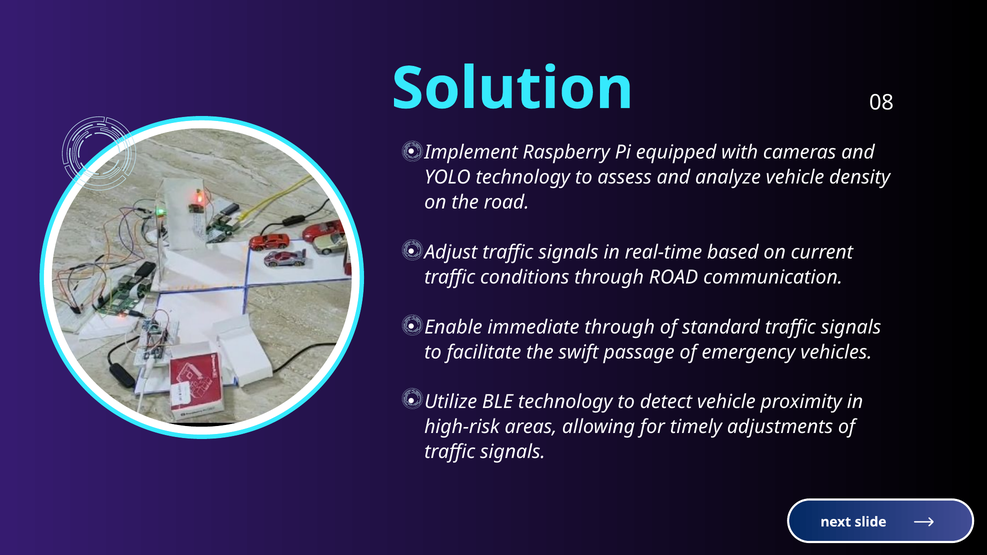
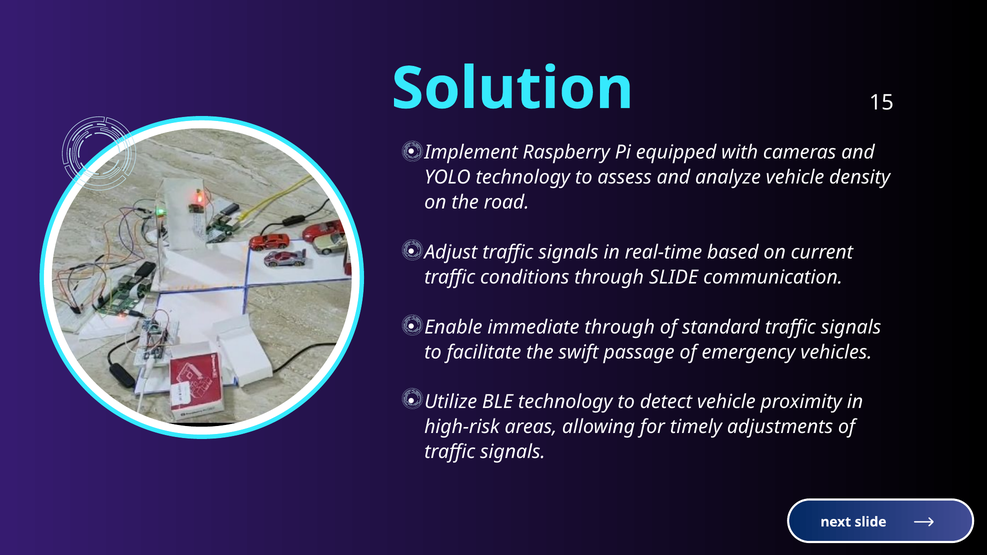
08: 08 -> 15 (881, 103)
through ROAD: ROAD -> SLIDE (674, 277)
